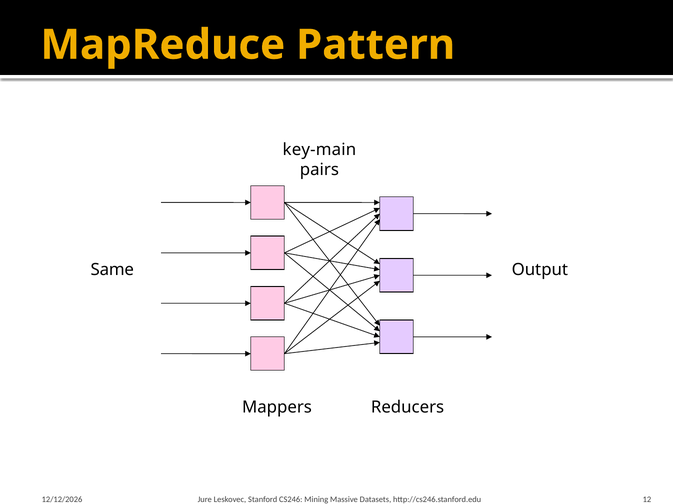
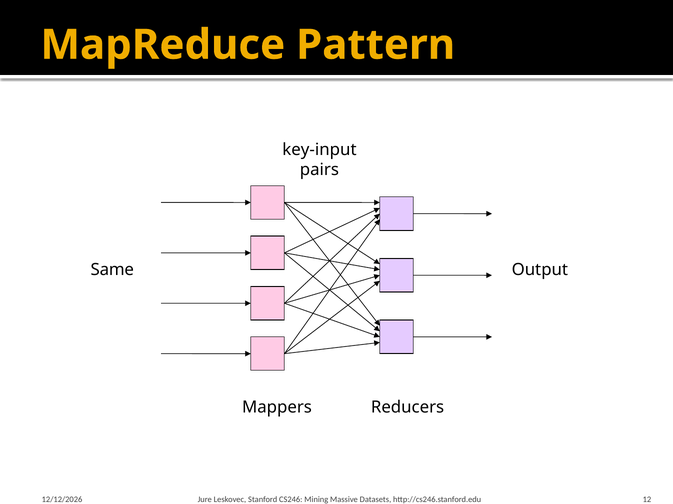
key-main: key-main -> key-input (319, 150)
